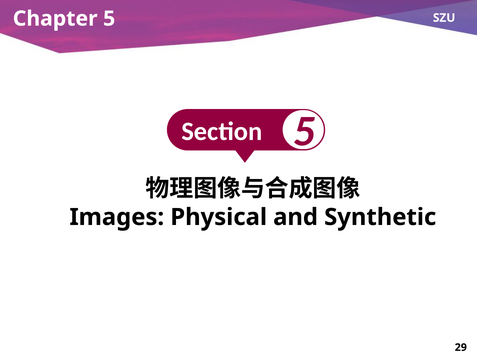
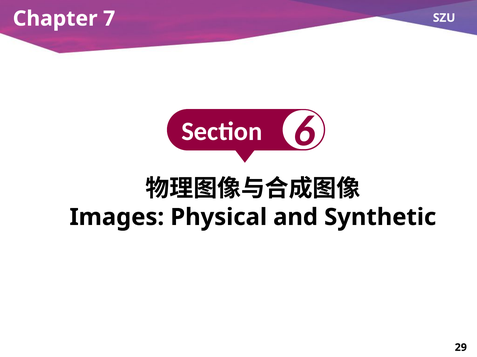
Chapter 5: 5 -> 7 (109, 19)
Section 5: 5 -> 6 (304, 131)
